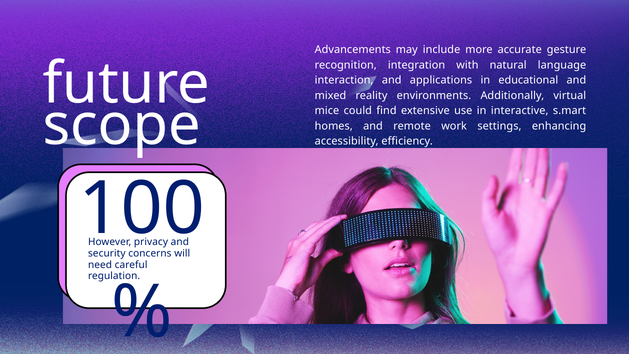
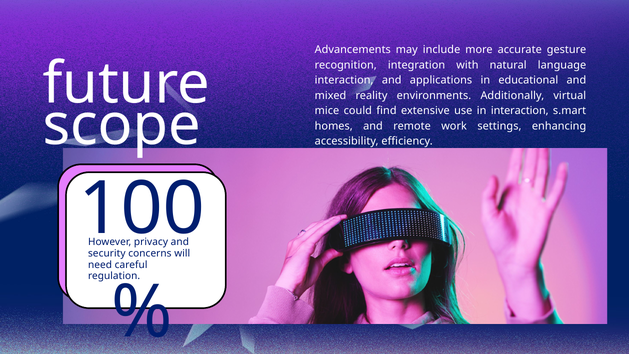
in interactive: interactive -> interaction (520, 111)
